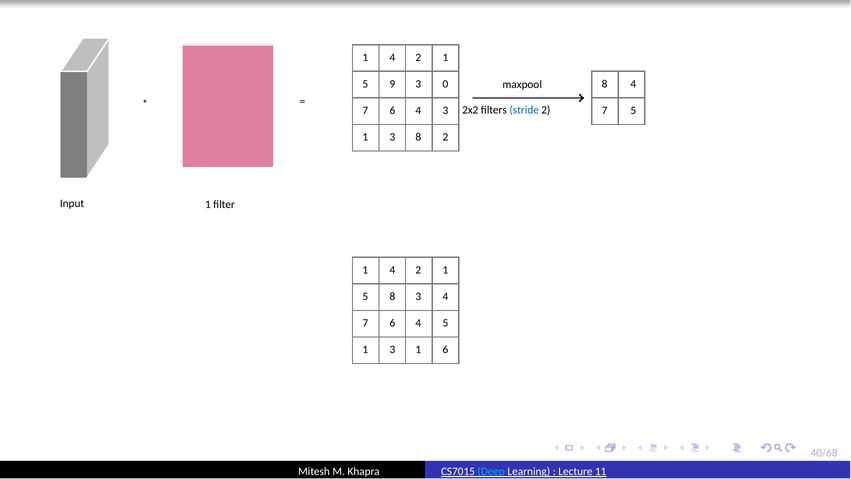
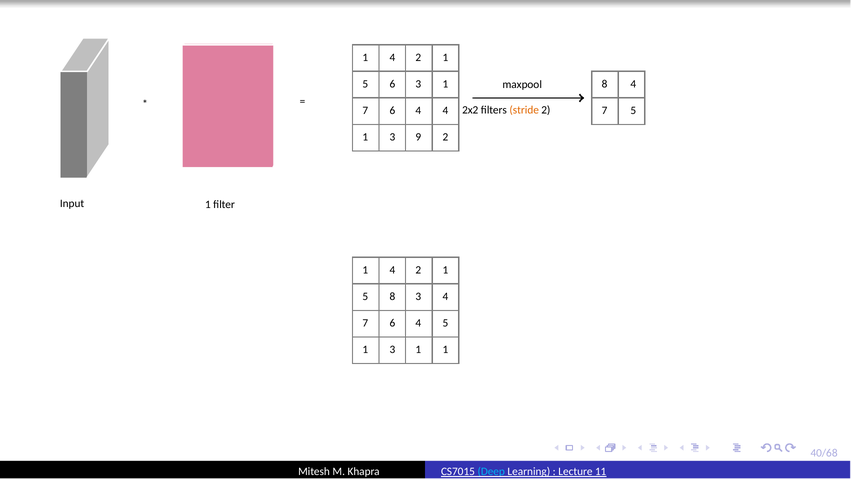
5 9: 9 -> 6 (392, 84)
0: 0 -> 1 (445, 84)
stride colour: blue -> orange (524, 110)
4 3: 3 -> 4 (445, 110)
3 8: 8 -> 9 (418, 137)
1 6: 6 -> 1 (445, 350)
